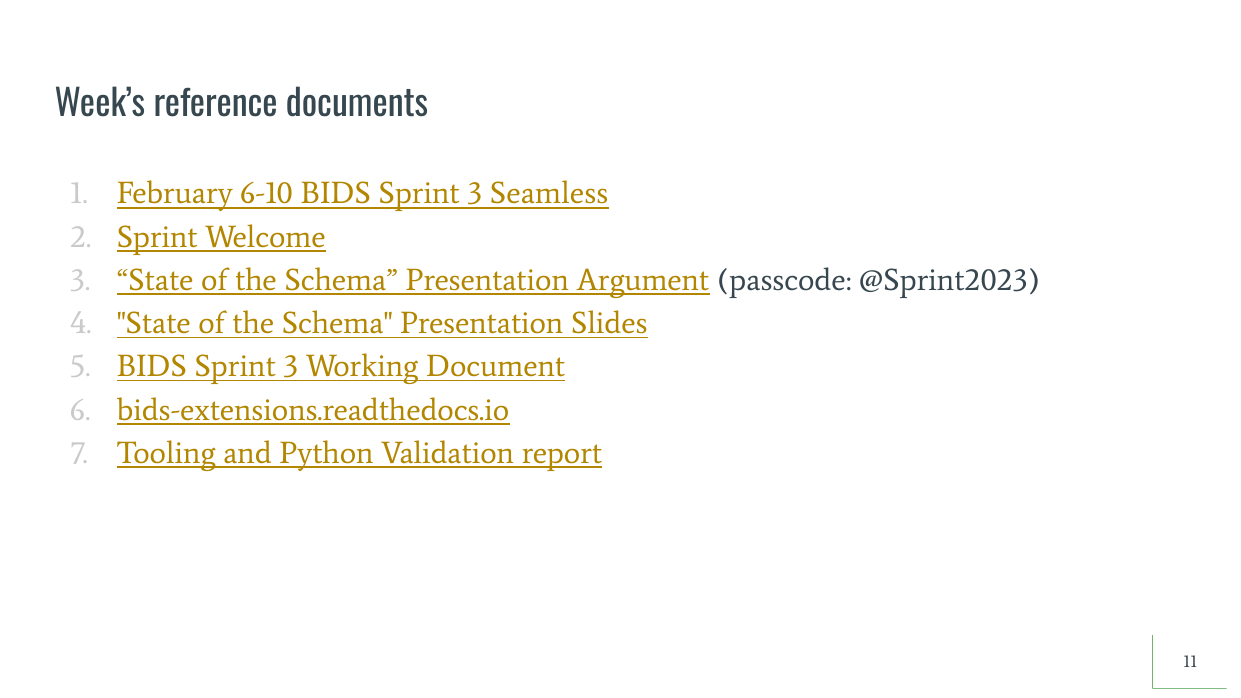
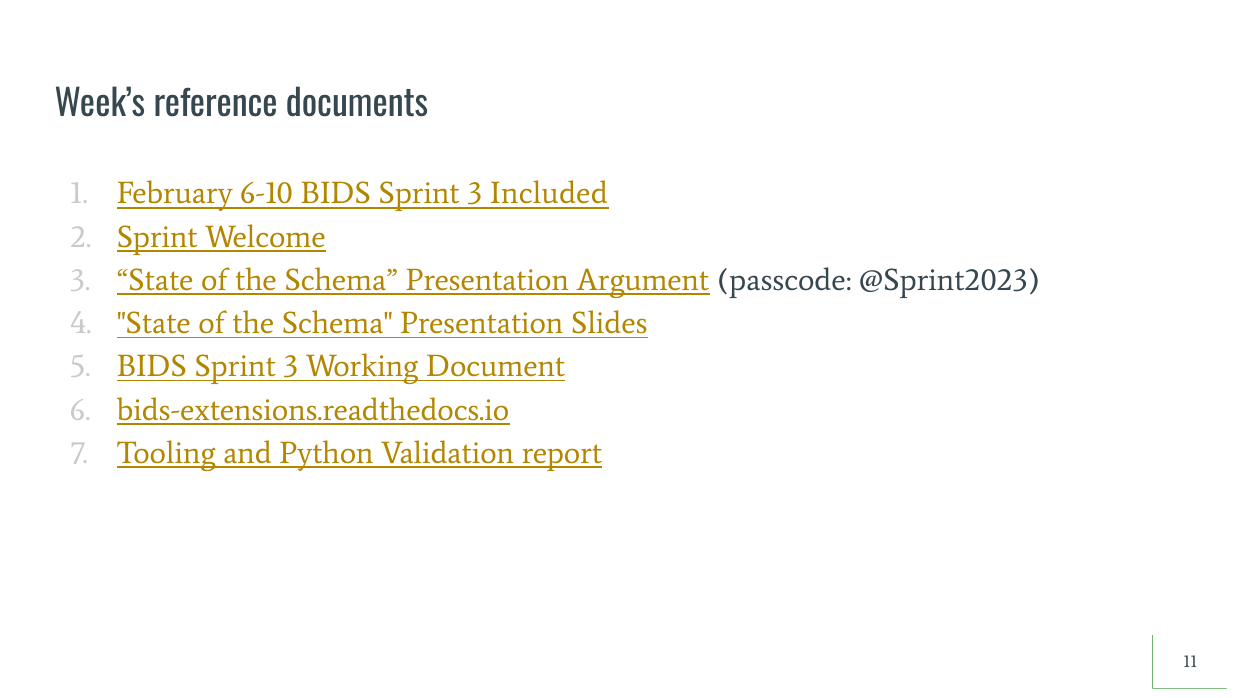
Seamless: Seamless -> Included (549, 194)
